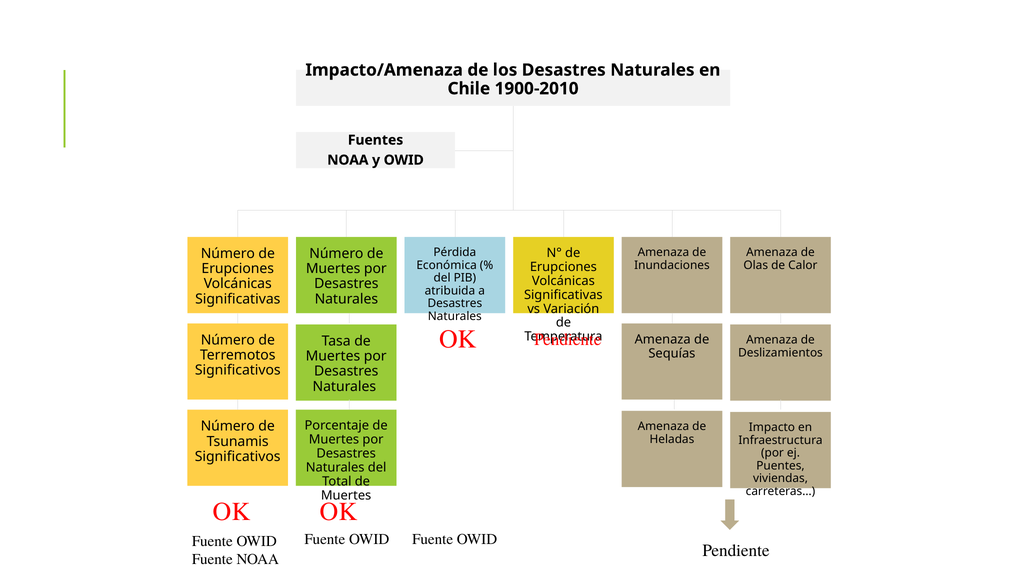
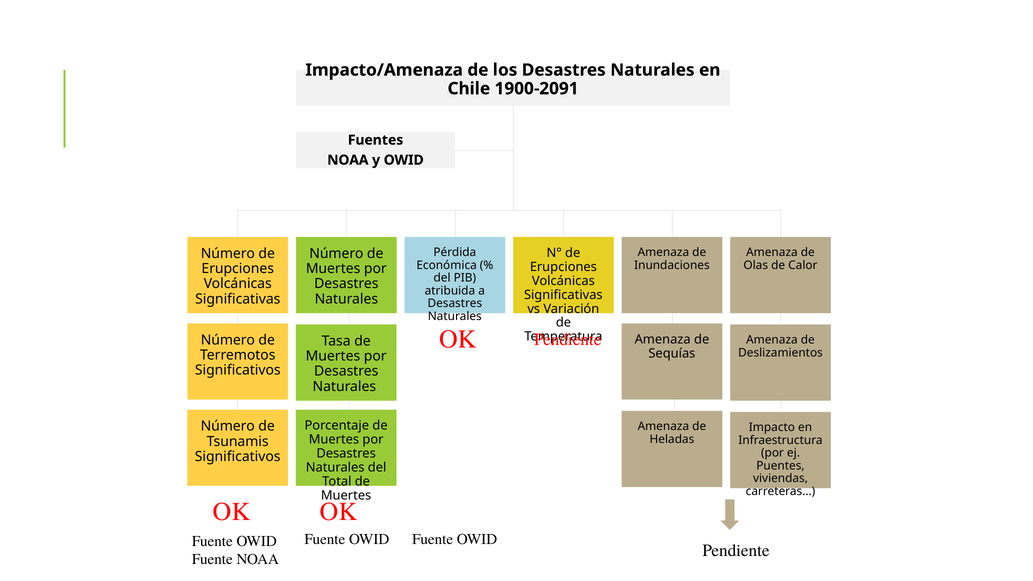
1900-2010: 1900-2010 -> 1900-2091 (537, 89)
